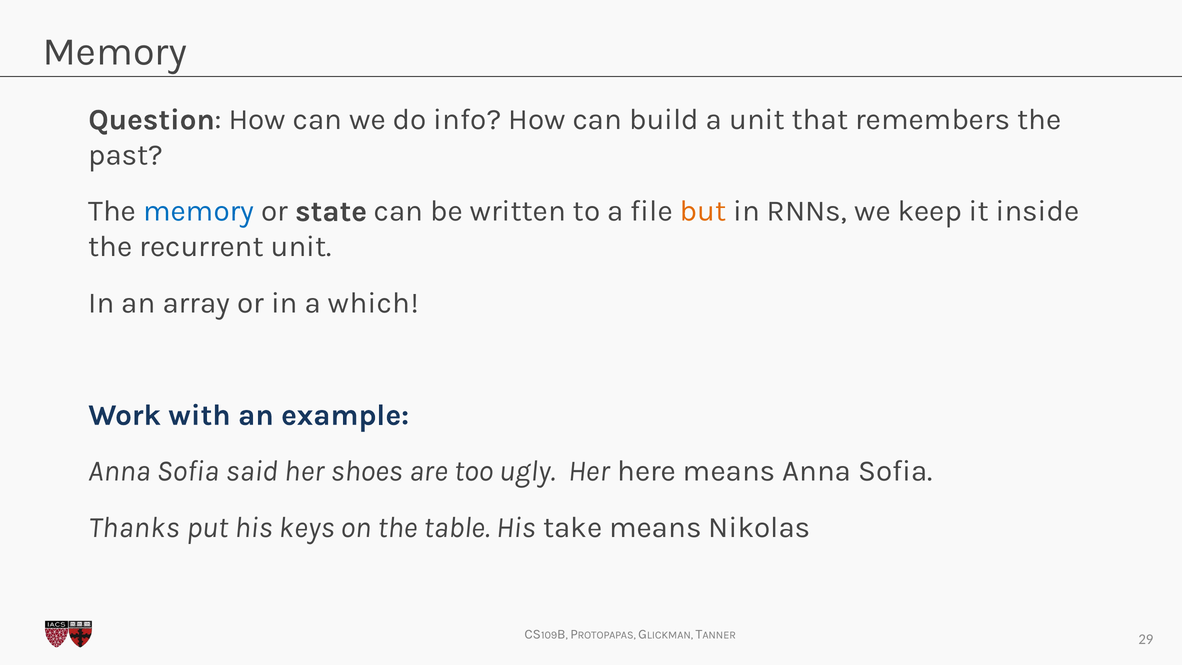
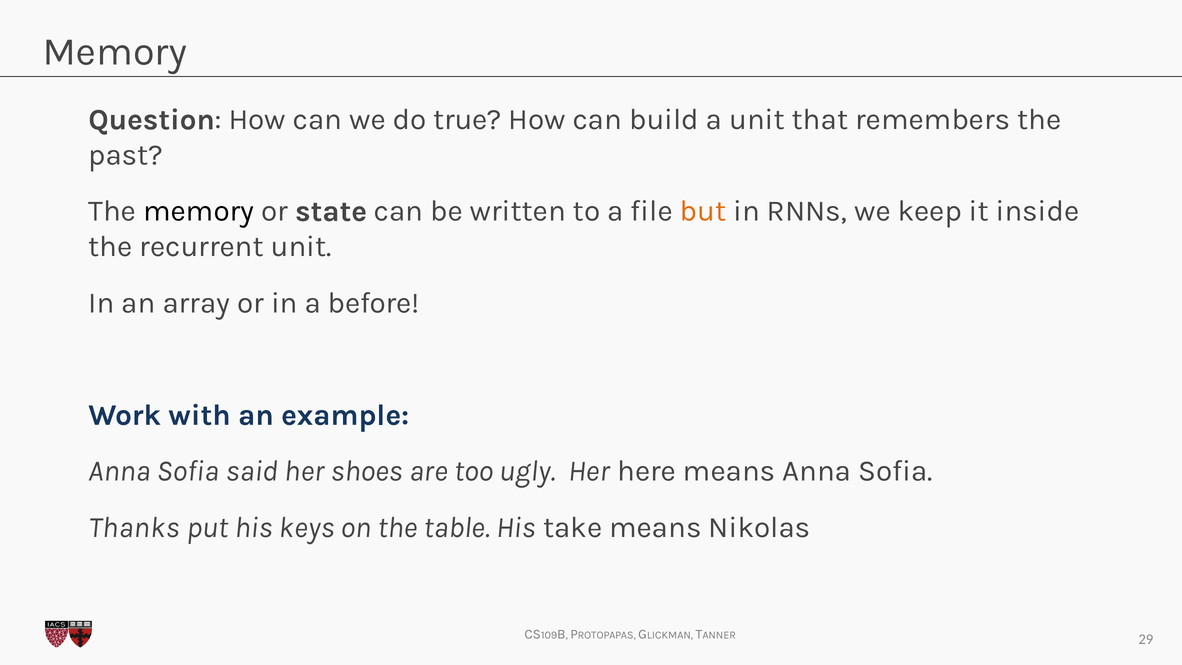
info: info -> true (467, 120)
memory colour: blue -> black (199, 211)
which: which -> before (374, 303)
